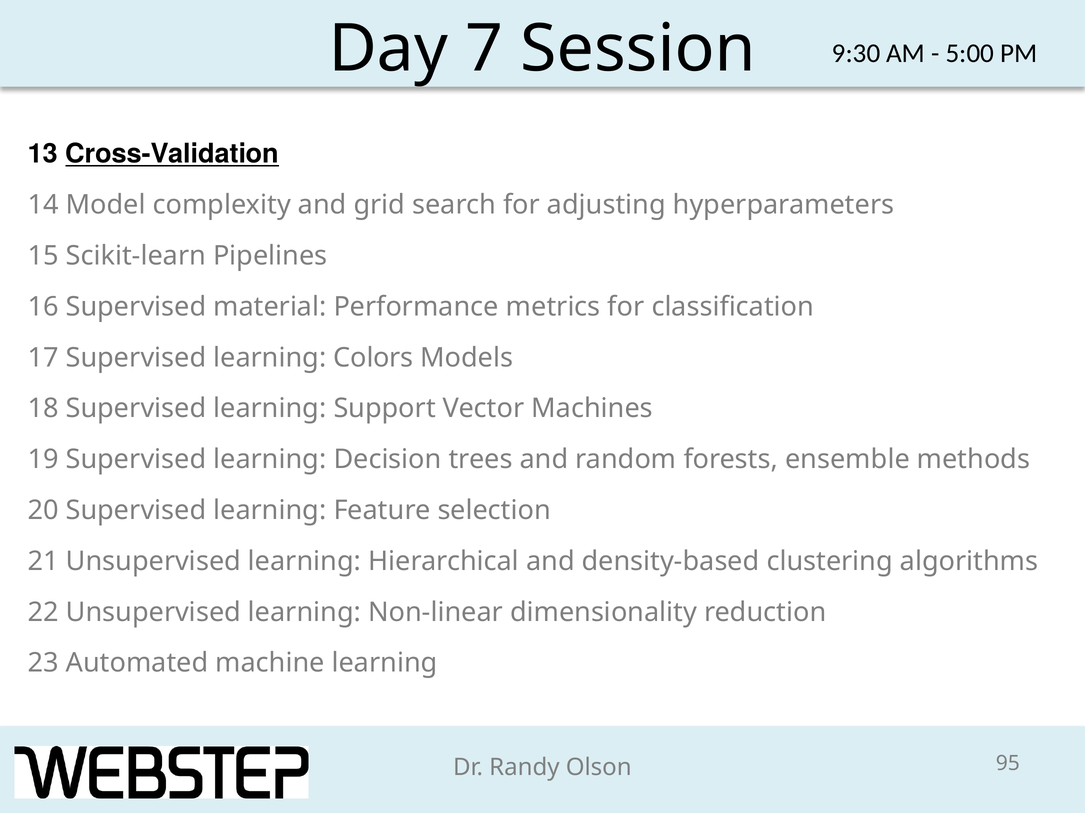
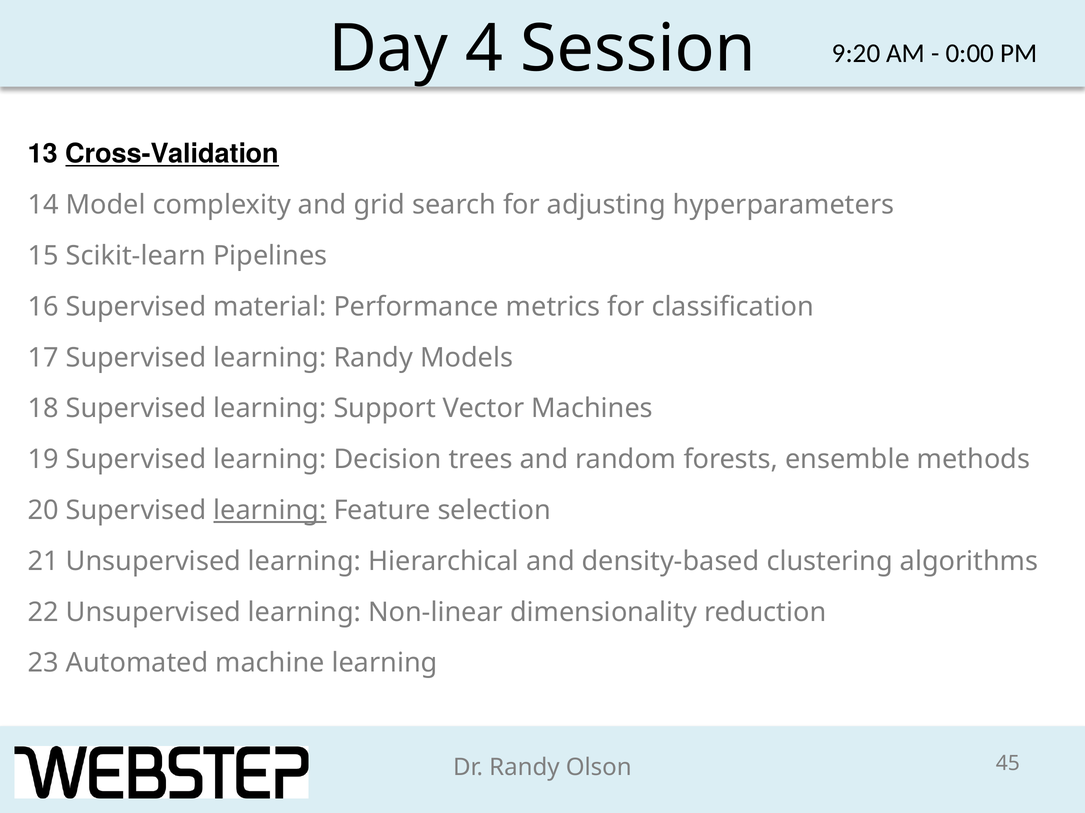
7: 7 -> 4 (484, 49)
9:30: 9:30 -> 9:20 (856, 53)
5:00: 5:00 -> 0:00 (970, 53)
learning Colors: Colors -> Randy (373, 358)
learning underline: none -> present (270, 511)
95: 95 -> 45 (1008, 764)
